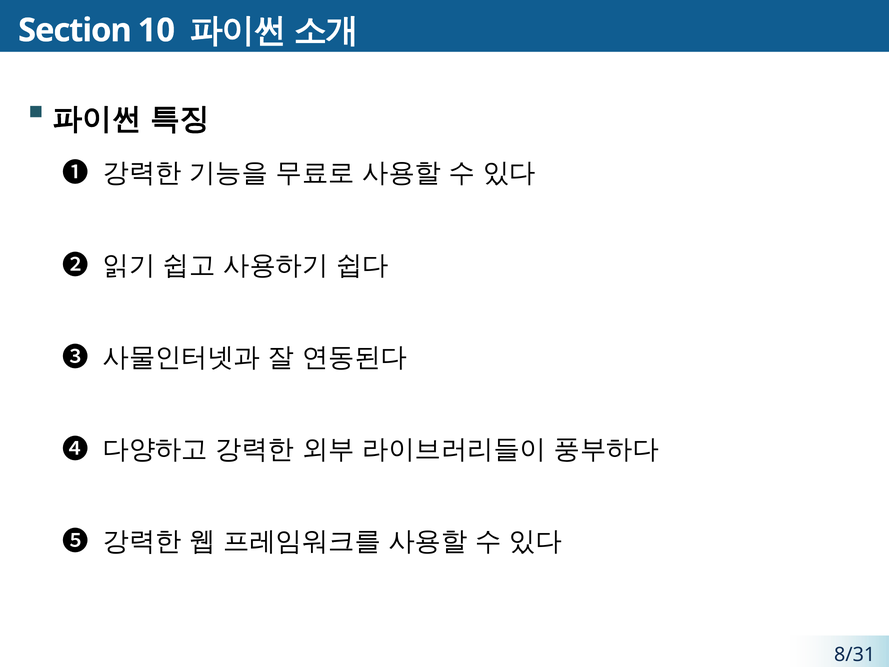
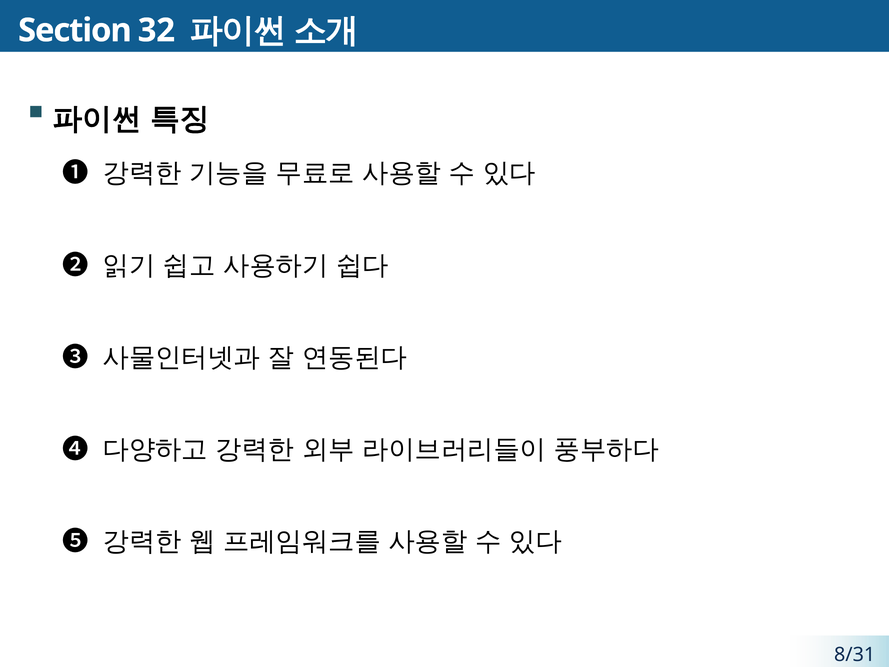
10: 10 -> 32 (156, 30)
